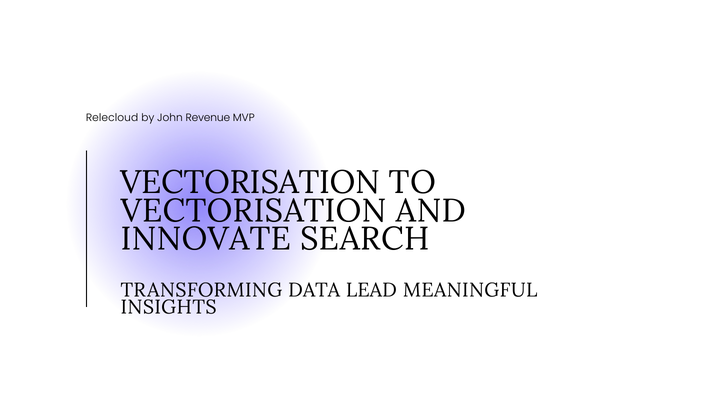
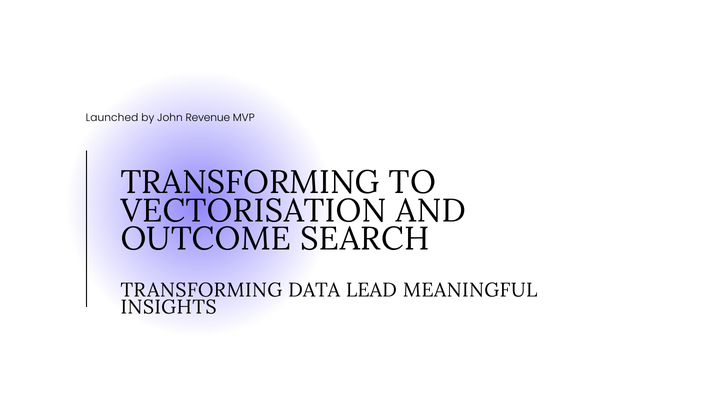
Relecloud: Relecloud -> Launched (112, 118)
VECTORISATION: VECTORISATION -> TRANSFORMING (250, 183)
INNOVATE: INNOVATE -> OUTCOME (206, 239)
